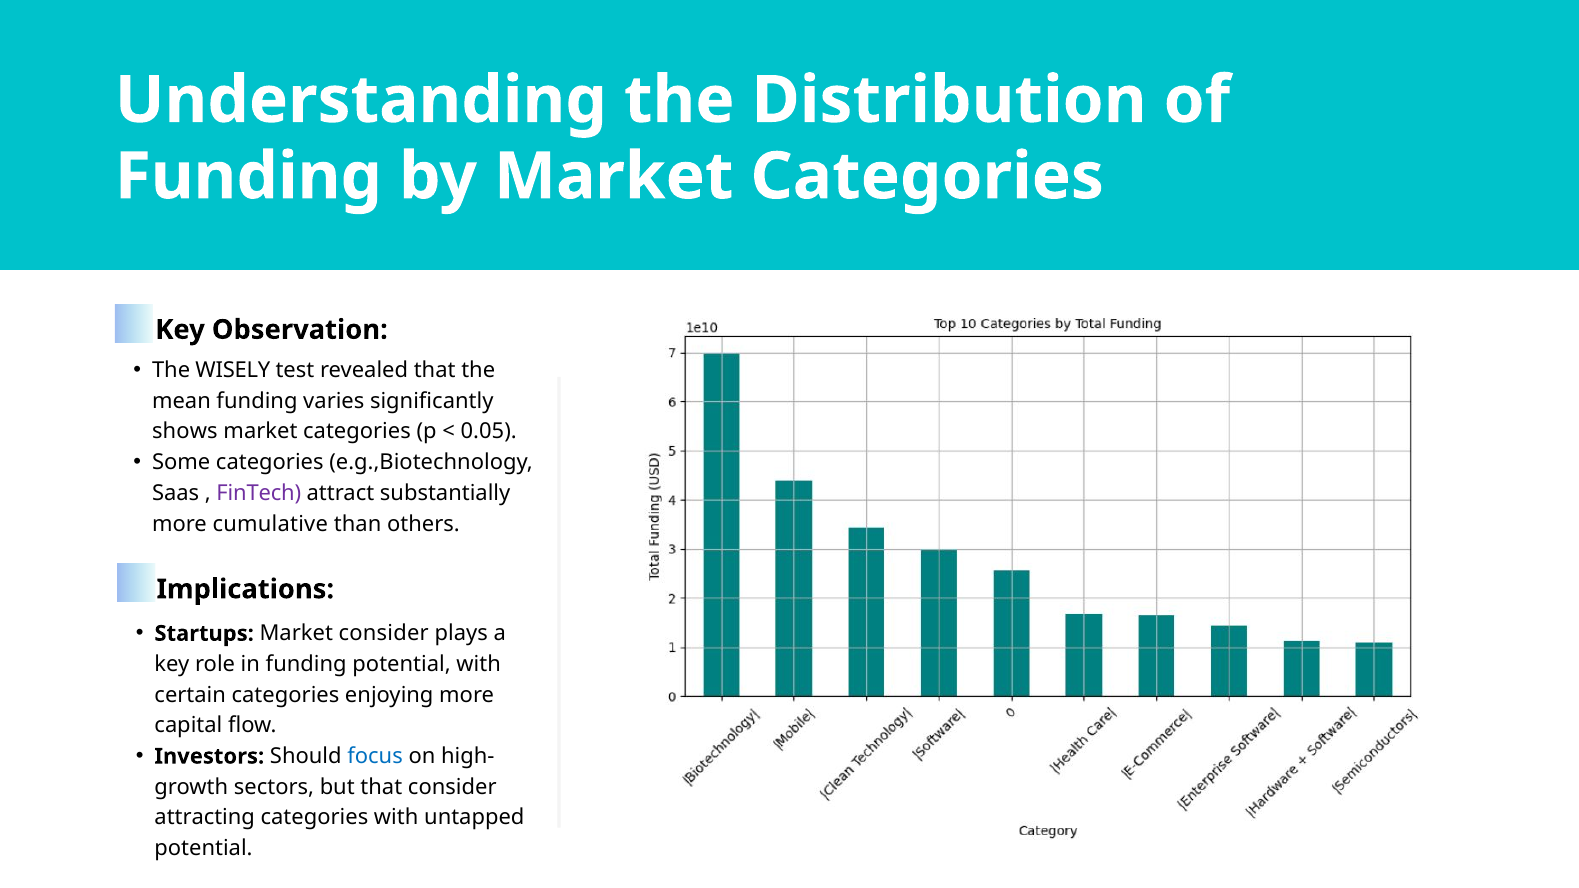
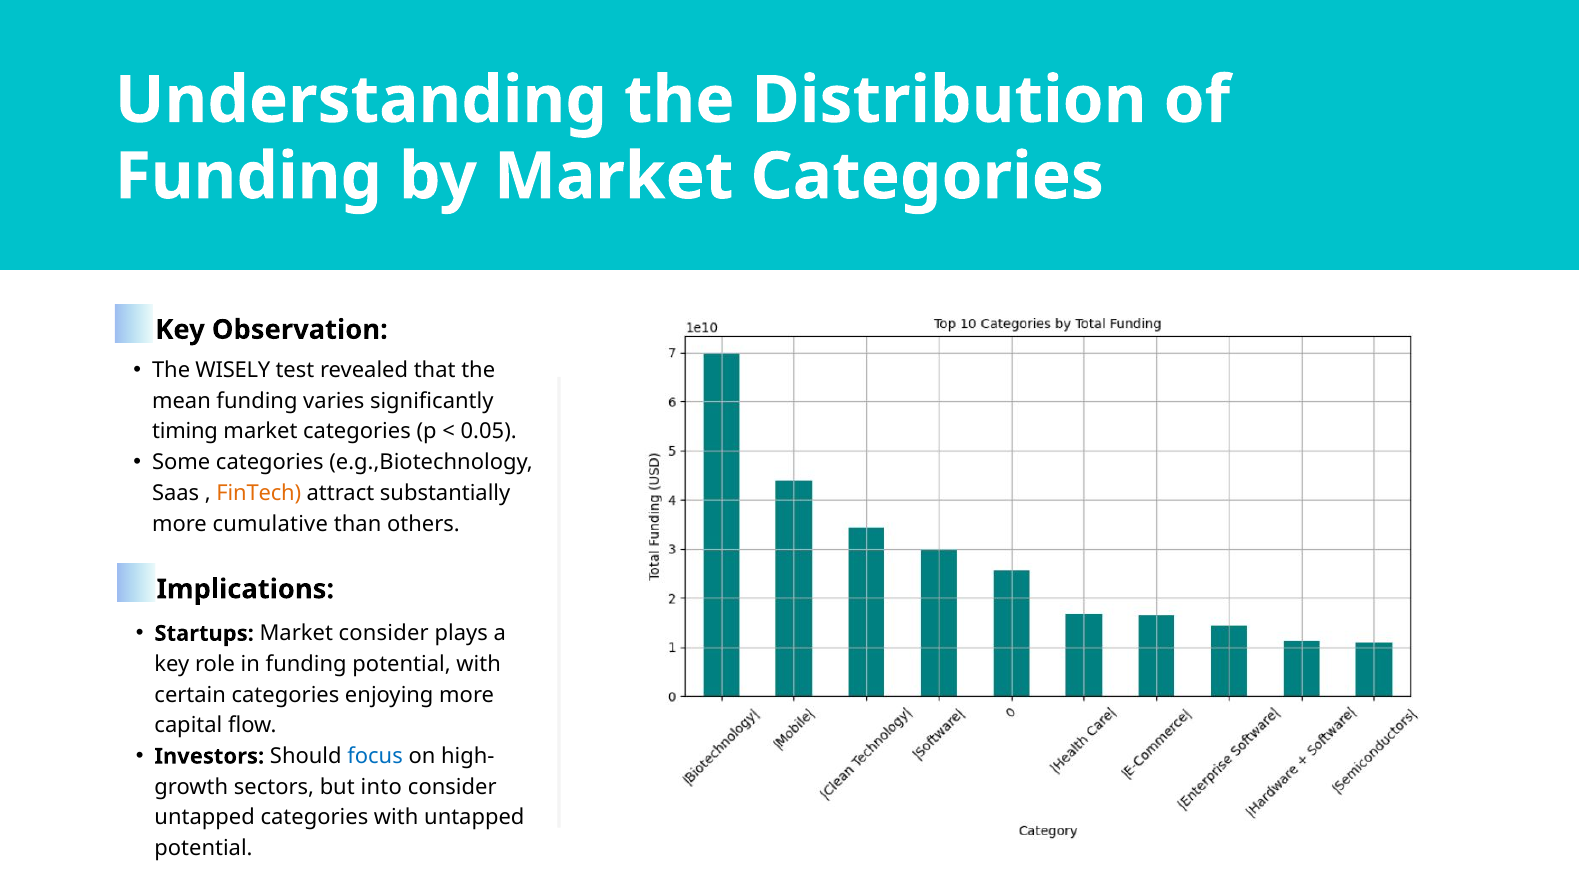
shows: shows -> timing (185, 432)
FinTech colour: purple -> orange (259, 493)
but that: that -> into (381, 787)
attracting: attracting -> untapped (205, 818)
